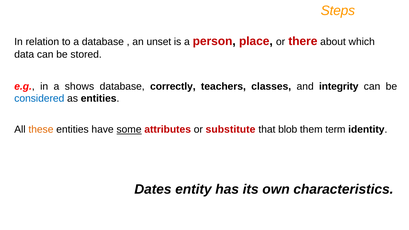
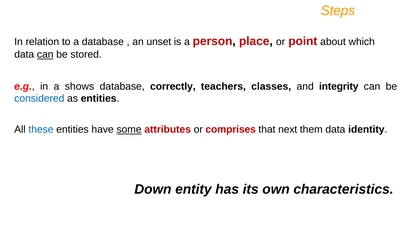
there: there -> point (303, 41)
can underline: none -> present (45, 54)
these colour: orange -> blue (41, 130)
substitute: substitute -> comprises (231, 130)
blob: blob -> next (288, 130)
them term: term -> data (335, 130)
Dates: Dates -> Down (153, 189)
